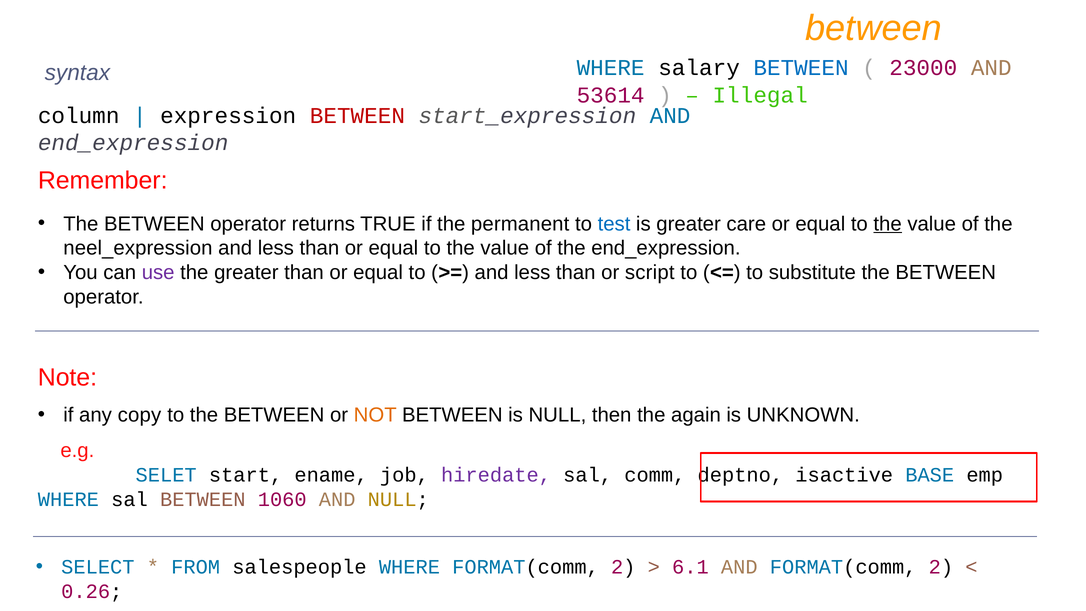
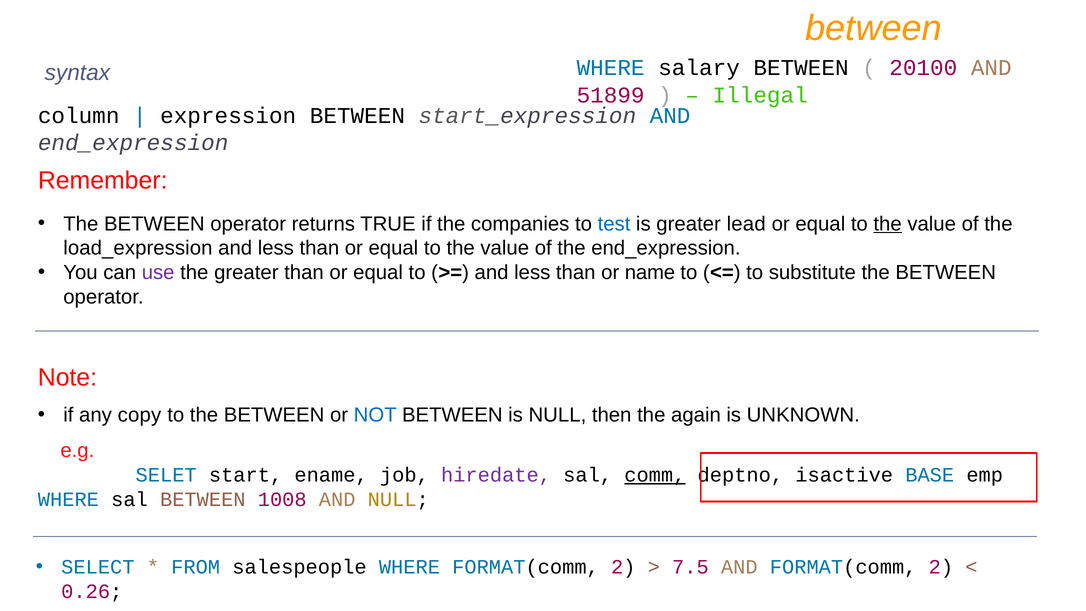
BETWEEN colour: blue -> black (801, 68)
23000: 23000 -> 20100 (923, 68)
53614: 53614 -> 51899 (611, 95)
BETWEEN colour: red -> black (357, 116)
permanent: permanent -> companies (520, 224)
care: care -> lead (746, 224)
neel_expression: neel_expression -> load_expression (138, 248)
script: script -> name (650, 273)
NOT colour: orange -> blue (375, 415)
comm underline: none -> present (655, 475)
1060: 1060 -> 1008 (282, 499)
6.1: 6.1 -> 7.5 (690, 567)
